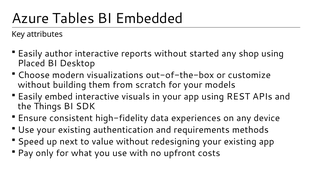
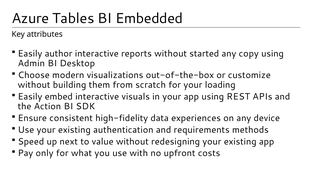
shop: shop -> copy (249, 54)
Placed: Placed -> Admin (31, 63)
models: models -> loading (220, 85)
Things: Things -> Action (47, 107)
